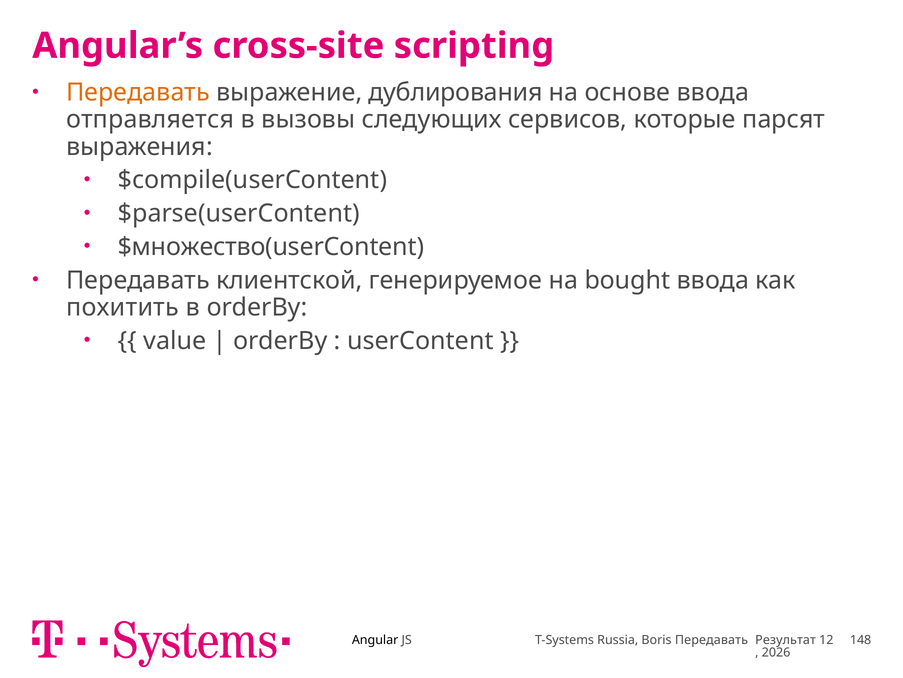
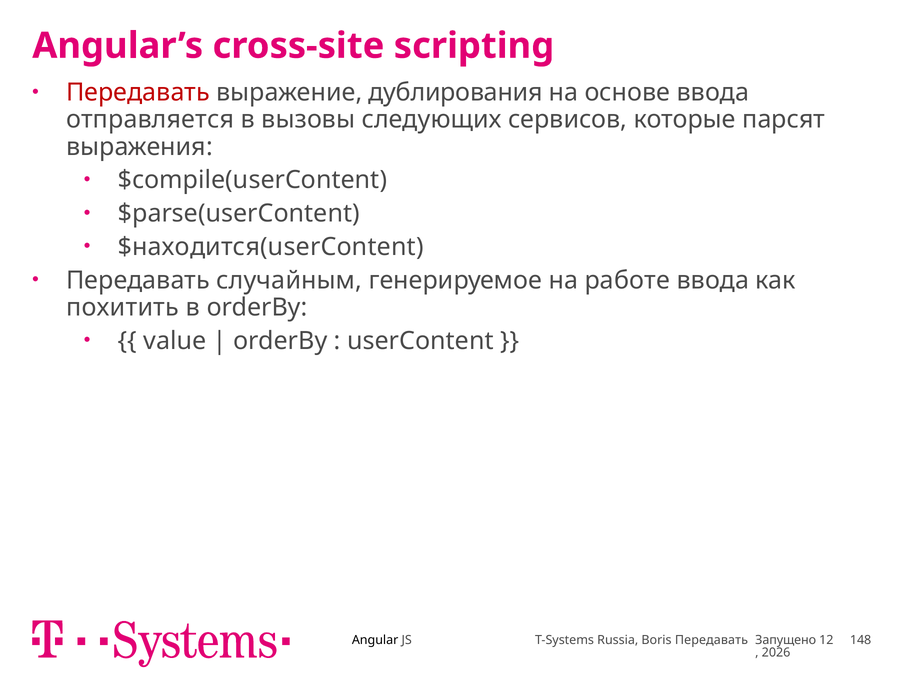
Передавать colour: orange -> red (138, 92)
$множество(userContent: $множество(userContent -> $находится(userContent (271, 247)
клиентской: клиентской -> случайным (289, 280)
bought: bought -> работе (627, 280)
Результат: Результат -> Запущено (786, 639)
